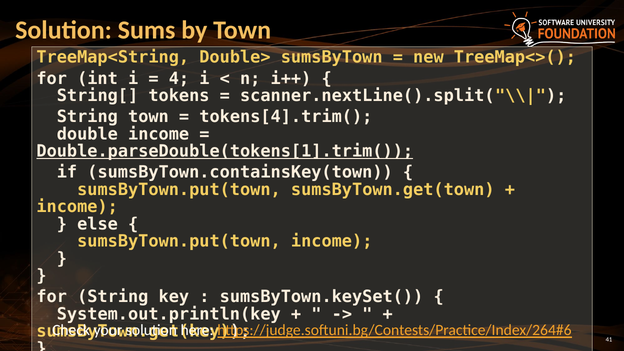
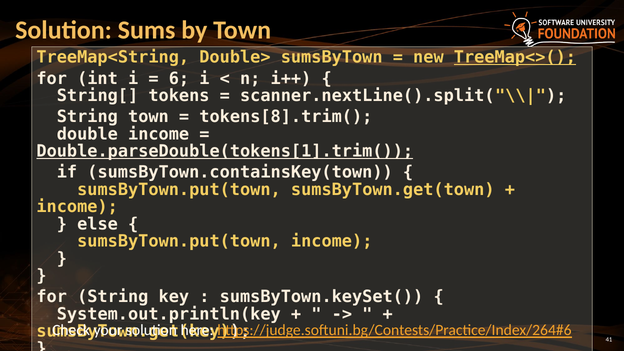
TreeMap<>( underline: none -> present (515, 57)
4: 4 -> 6 (179, 78)
tokens[4].trim(: tokens[4].trim( -> tokens[8].trim( (286, 117)
